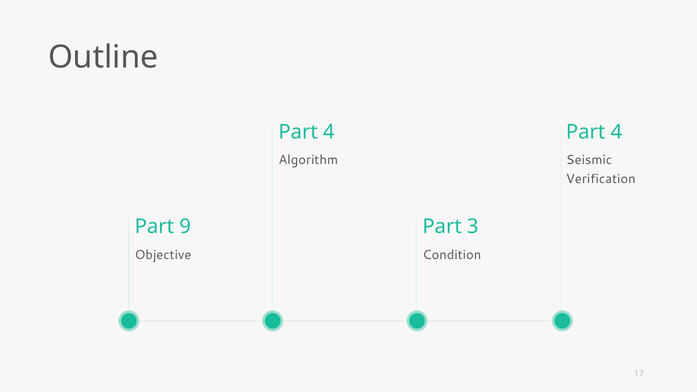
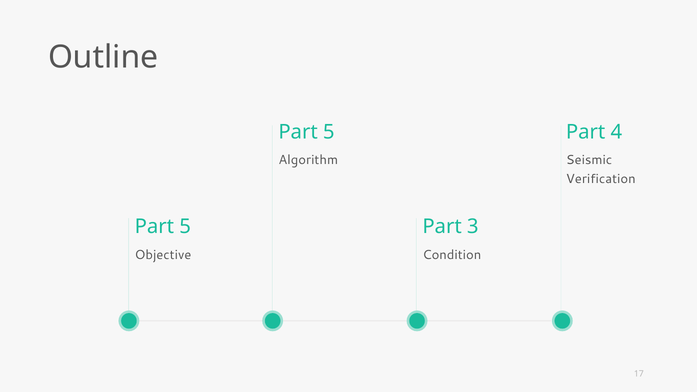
4: 4 -> 5 (329, 132)
9: 9 -> 5 (185, 227)
